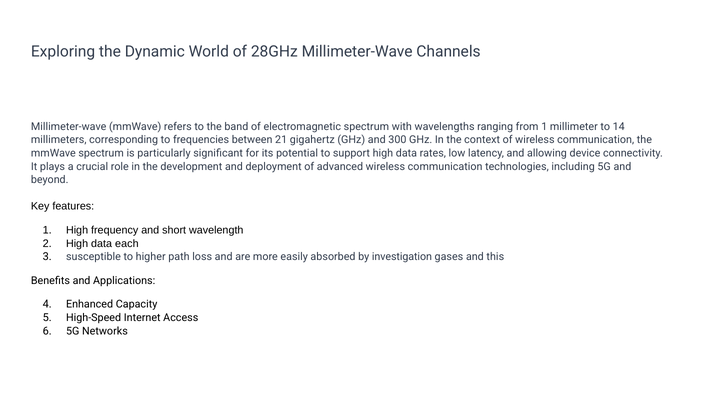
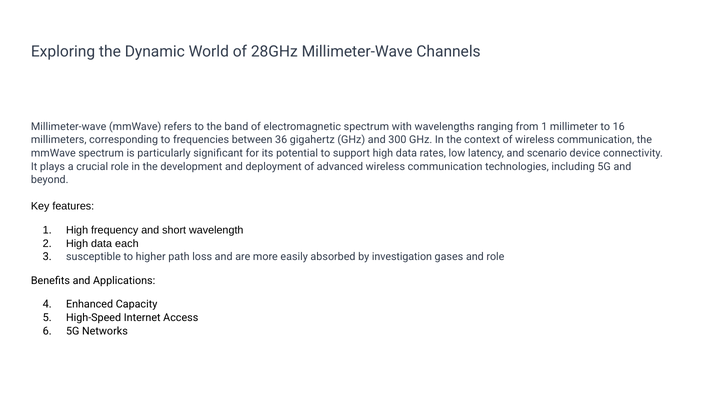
14: 14 -> 16 (619, 126)
21: 21 -> 36 (281, 140)
allowing: allowing -> scenario (547, 153)
and this: this -> role (495, 257)
